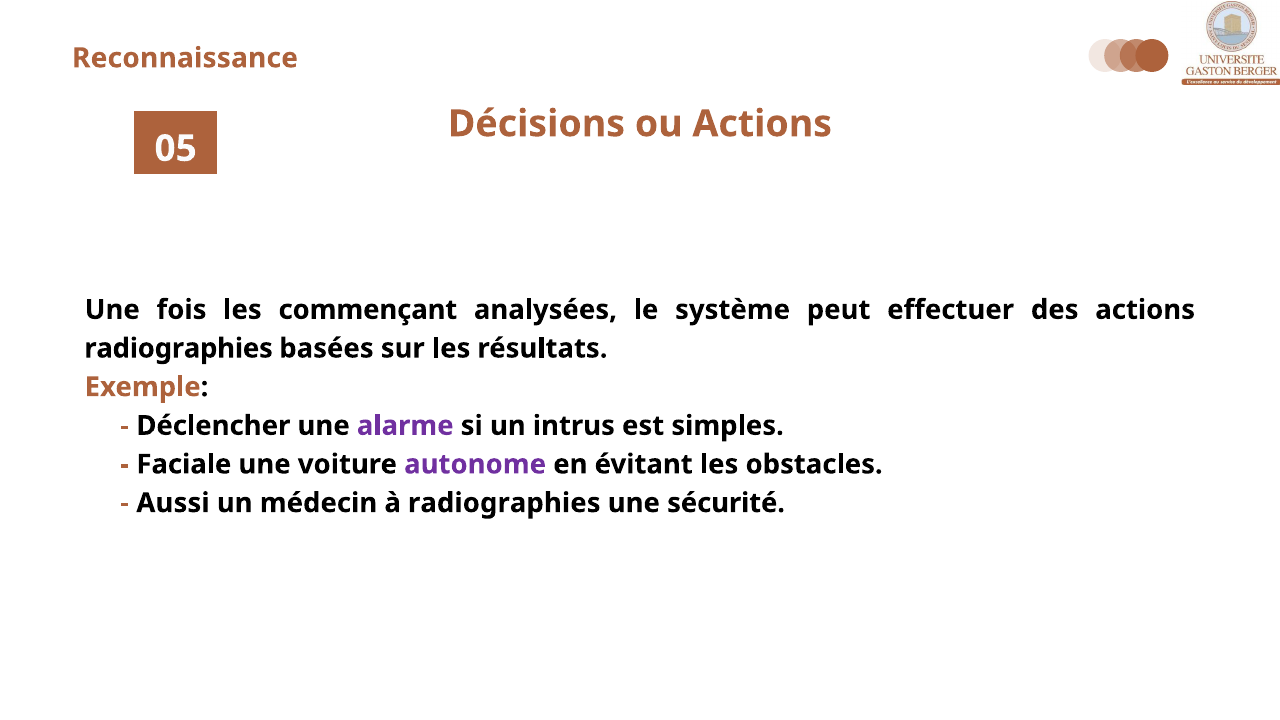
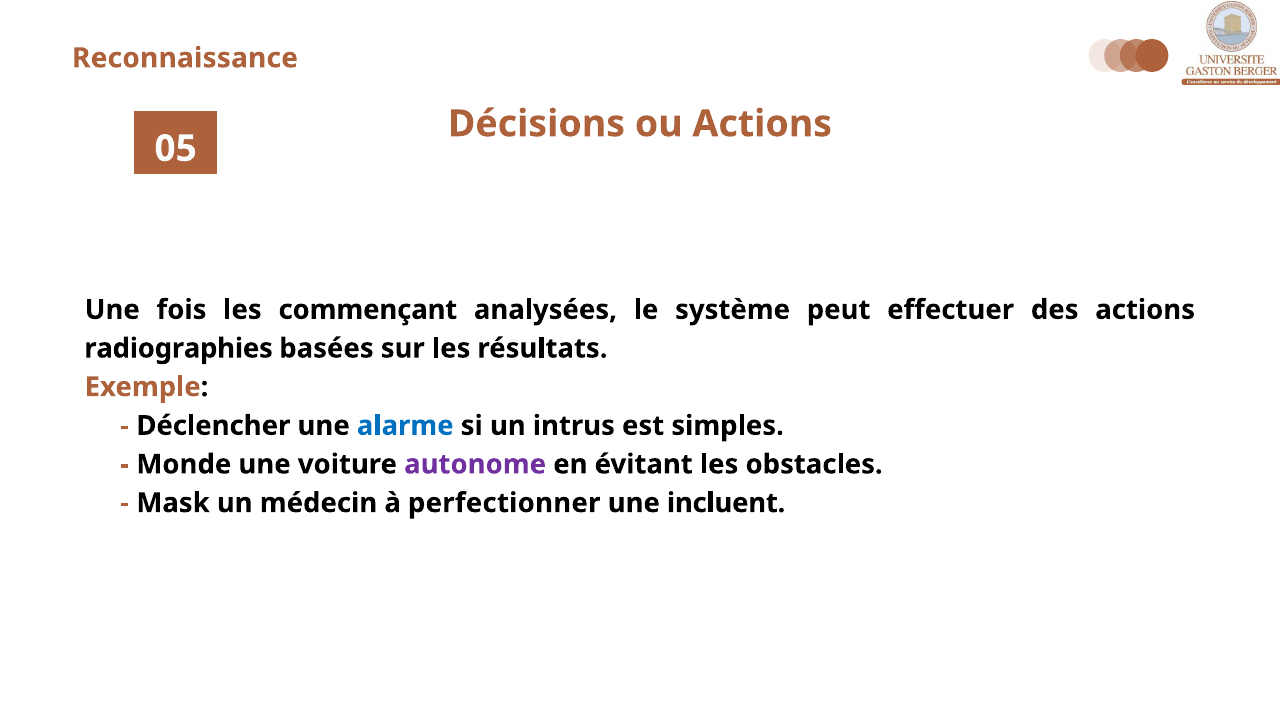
alarme colour: purple -> blue (405, 426)
Faciale: Faciale -> Monde (184, 464)
Aussi: Aussi -> Mask (173, 503)
à radiographies: radiographies -> perfectionner (504, 503)
sécurité: sécurité -> incluent (726, 503)
